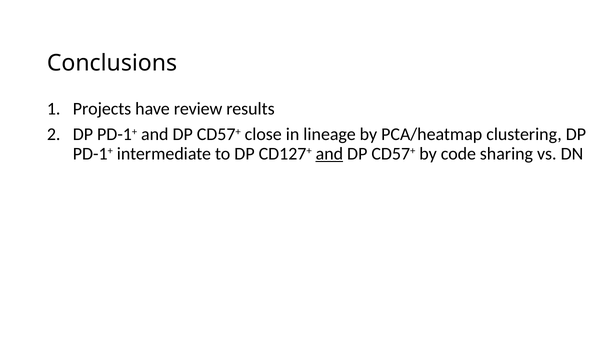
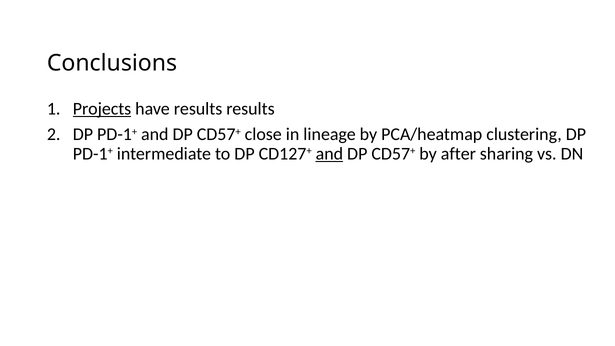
Projects underline: none -> present (102, 109)
have review: review -> results (198, 109)
code: code -> after (458, 154)
